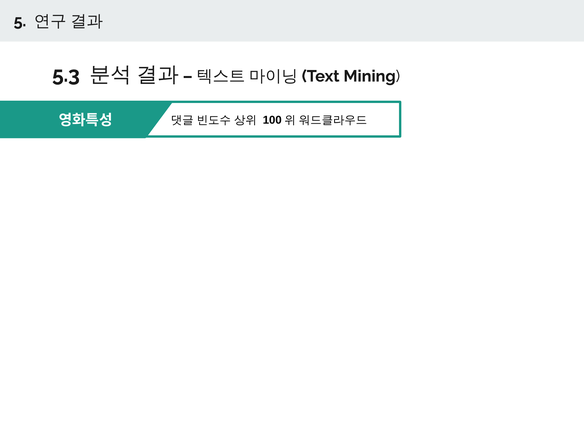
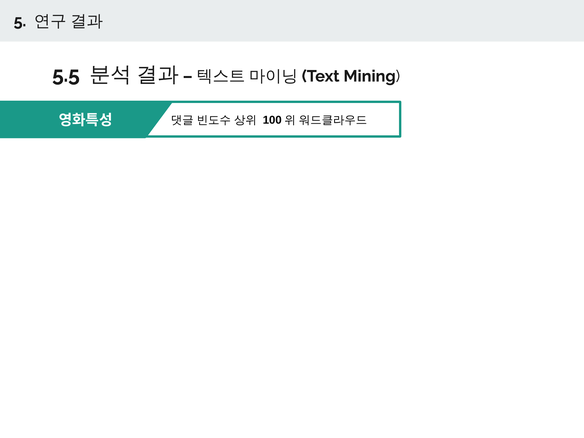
5.3: 5.3 -> 5.5 (66, 75)
